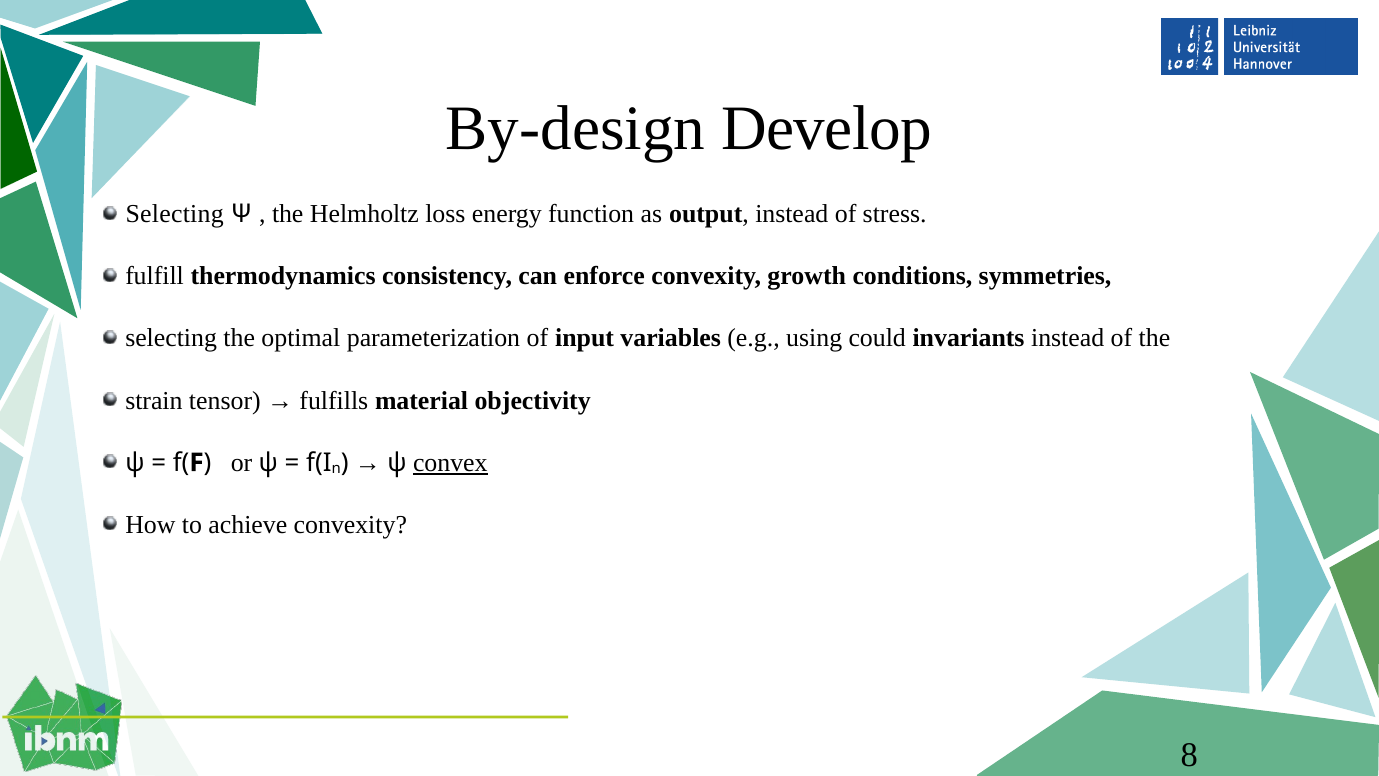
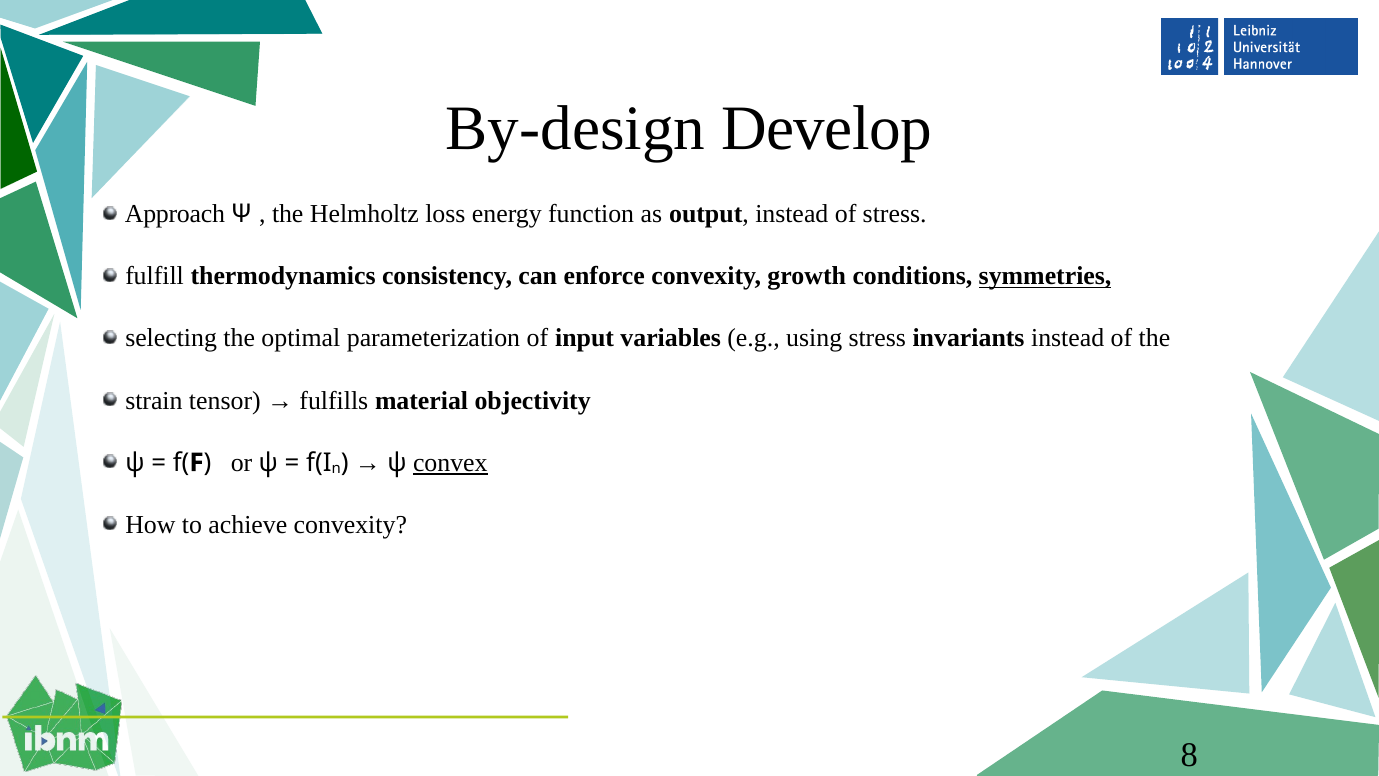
Selecting: Selecting -> Approach (175, 214)
symmetries underline: none -> present (1045, 276)
using could: could -> stress (877, 338)
